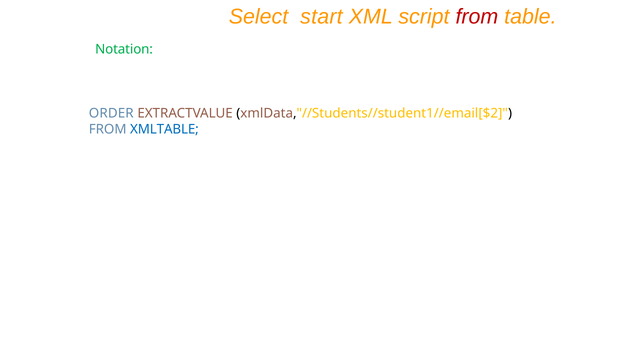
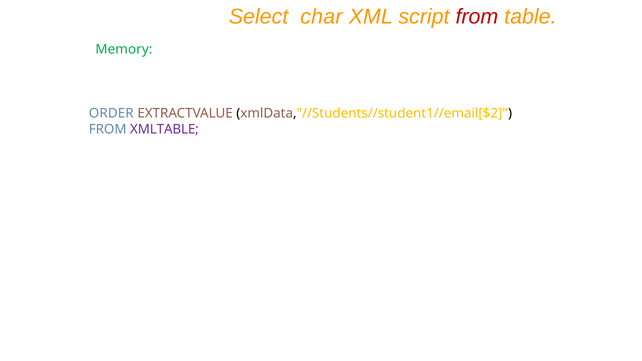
start: start -> char (321, 17)
Notation: Notation -> Memory (124, 49)
XMLTABLE colour: blue -> purple (164, 129)
